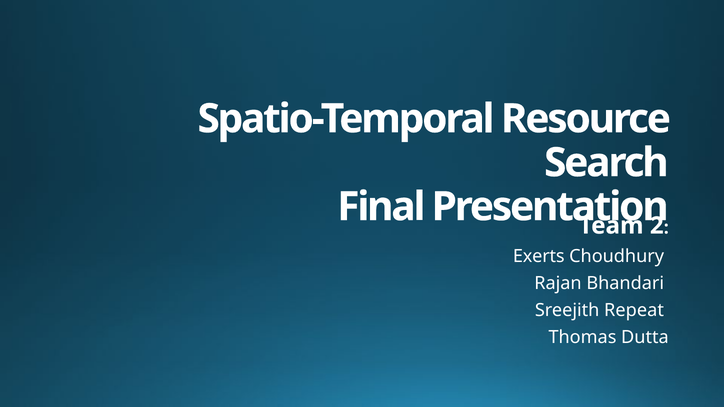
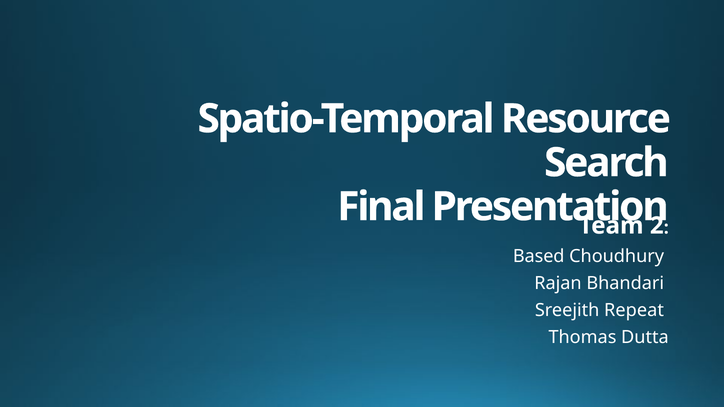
Exerts: Exerts -> Based (539, 256)
